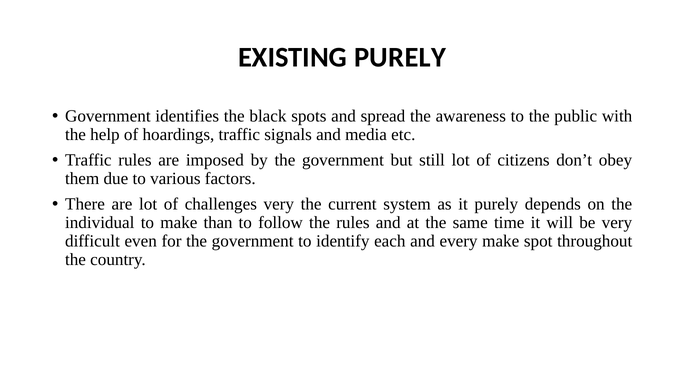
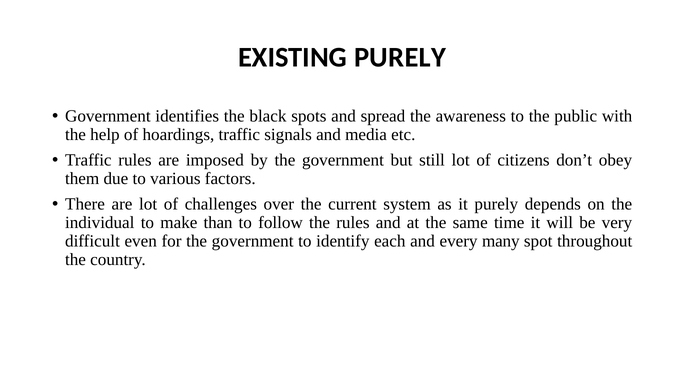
challenges very: very -> over (279, 204)
every make: make -> many (501, 241)
